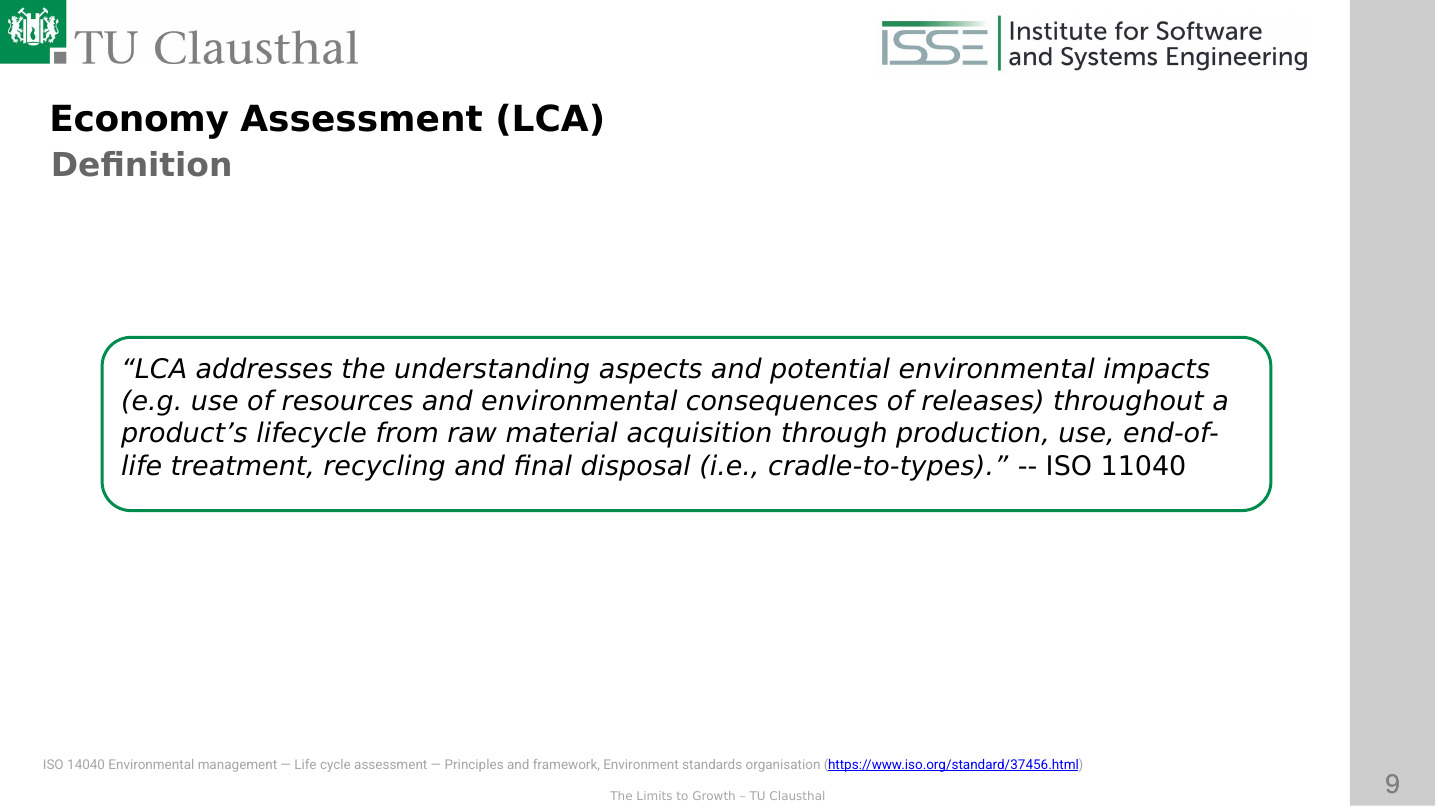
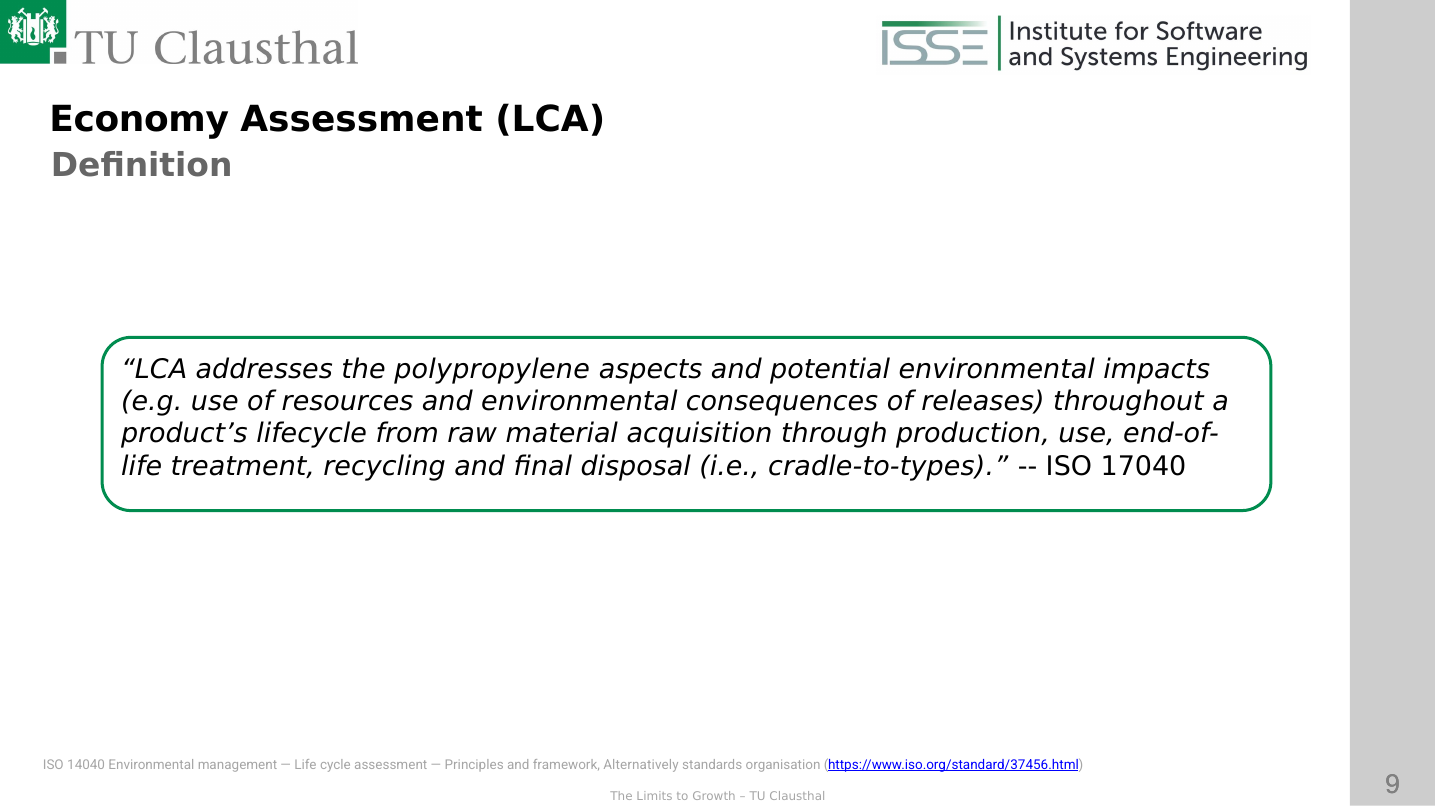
understanding: understanding -> polypropylene (492, 369)
11040: 11040 -> 17040 (1143, 466)
Environment: Environment -> Alternatively (641, 765)
